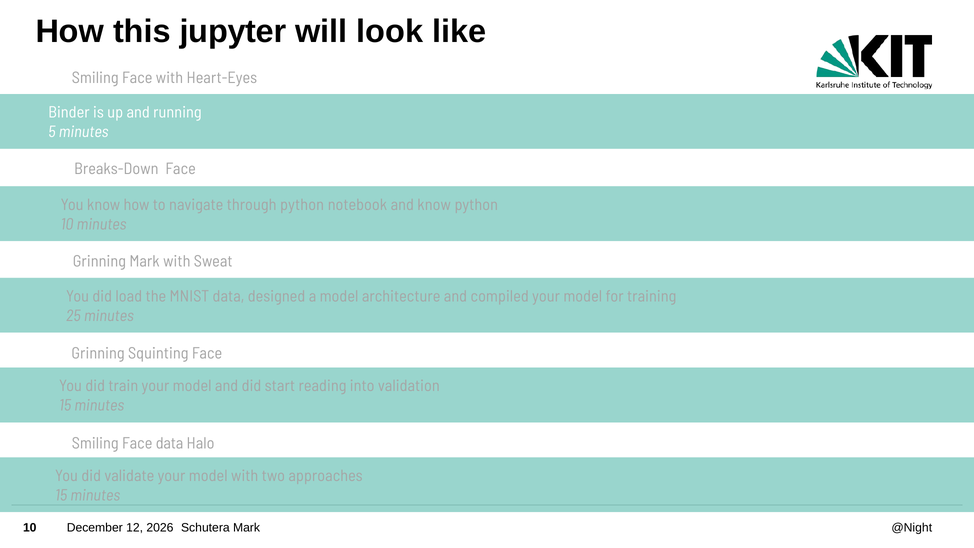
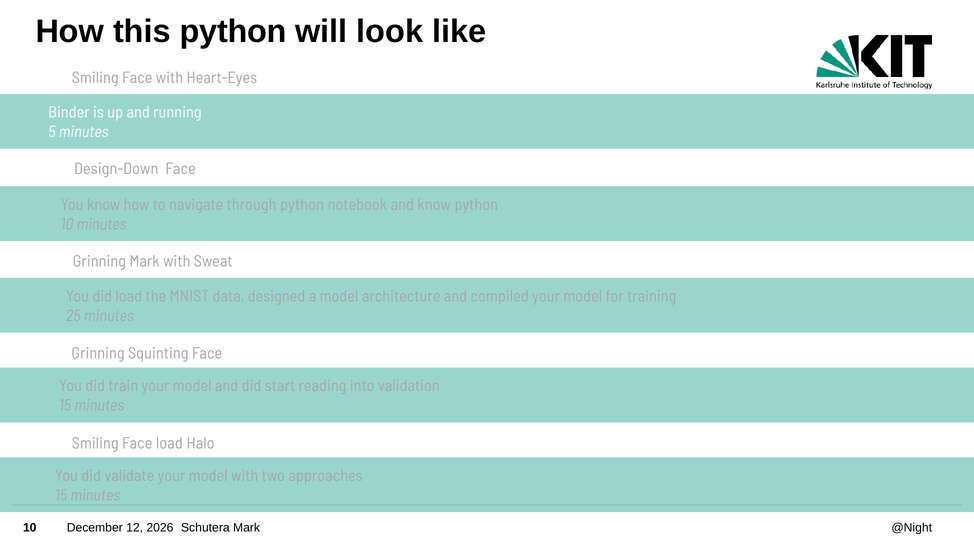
this jupyter: jupyter -> python (233, 31)
Breaks-Down: Breaks-Down -> Design-Down (116, 169)
Face data: data -> load (169, 443)
